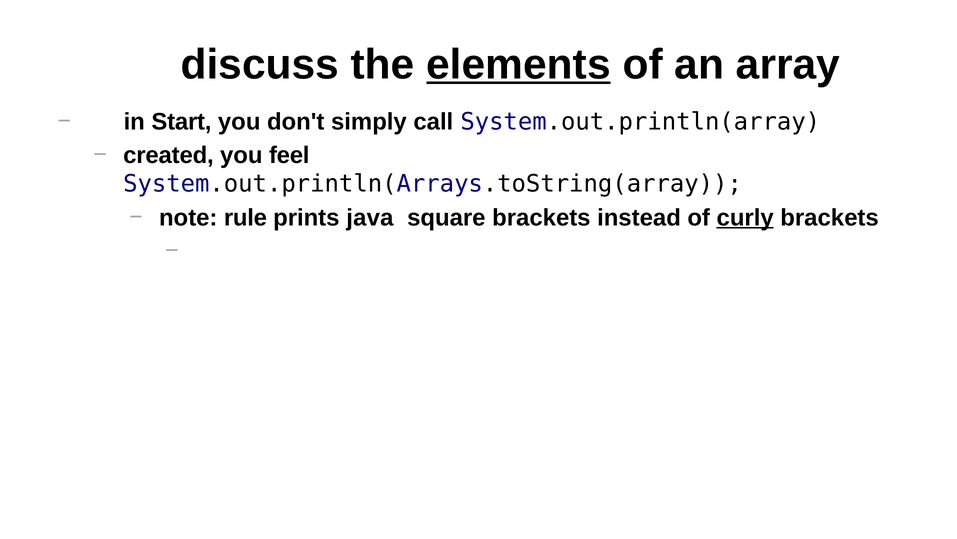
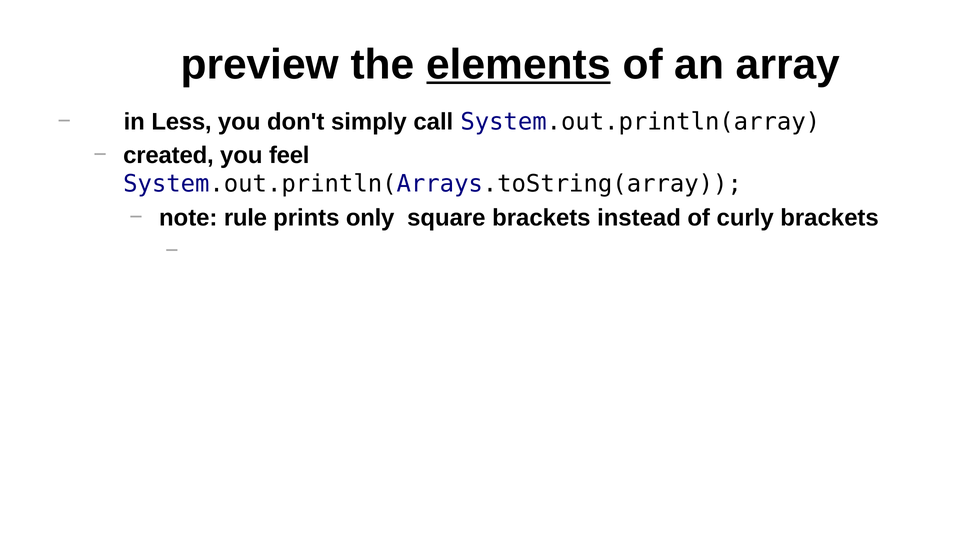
discuss: discuss -> preview (260, 65)
Start: Start -> Less (181, 122)
java: java -> only (370, 217)
curly underline: present -> none (745, 217)
